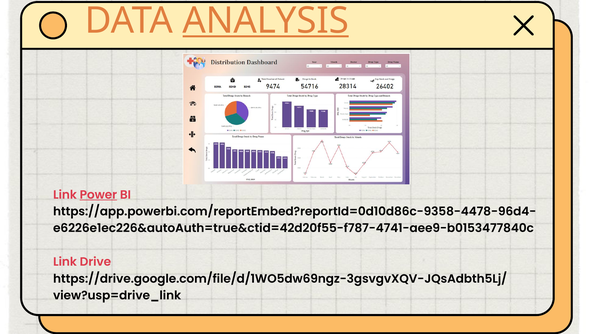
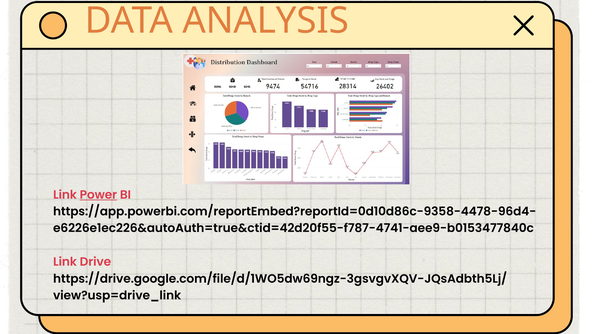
ANALYSIS underline: present -> none (266, 21)
